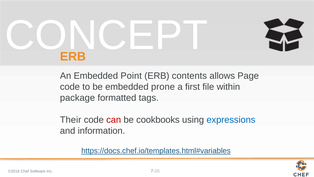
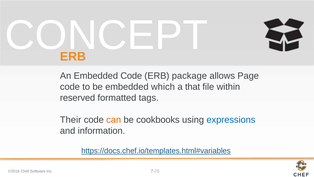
Embedded Point: Point -> Code (131, 76)
contents: contents -> package (189, 76)
prone: prone -> which (163, 87)
first: first -> that (193, 87)
package: package -> reserved (78, 98)
can colour: red -> orange (114, 120)
